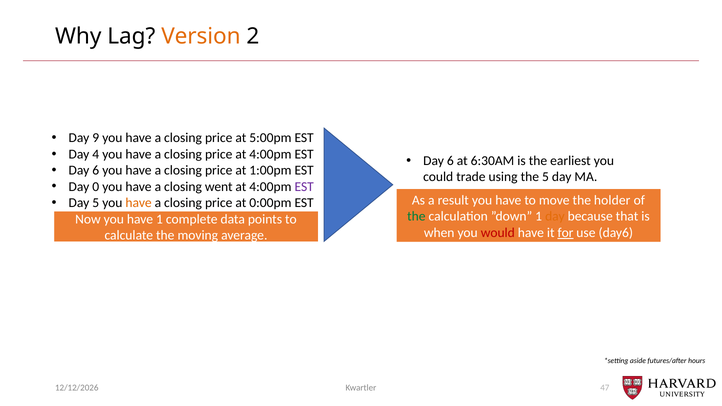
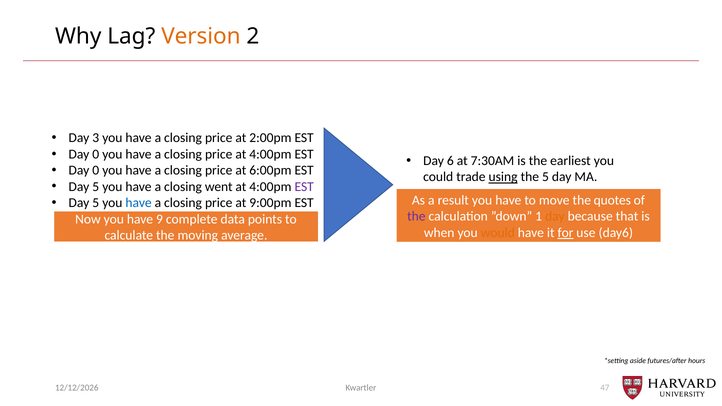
9: 9 -> 3 (96, 138)
5:00pm: 5:00pm -> 2:00pm (270, 138)
4: 4 -> 0 (96, 154)
6:30AM: 6:30AM -> 7:30AM (493, 161)
6: 6 -> 0 (96, 171)
1:00pm: 1:00pm -> 6:00pm (270, 171)
using underline: none -> present (503, 177)
0: 0 -> 5 (96, 187)
holder: holder -> quotes (612, 200)
have colour: orange -> blue (139, 203)
0:00pm: 0:00pm -> 9:00pm (270, 203)
the colour: green -> purple (416, 216)
have 1: 1 -> 9 (160, 219)
would colour: red -> orange (498, 233)
